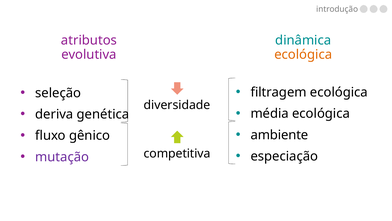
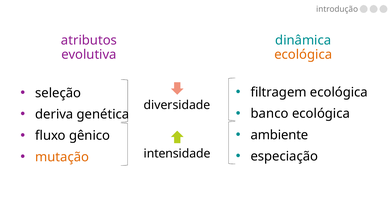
média: média -> banco (270, 113)
competitiva: competitiva -> intensidade (177, 153)
mutação colour: purple -> orange (62, 157)
